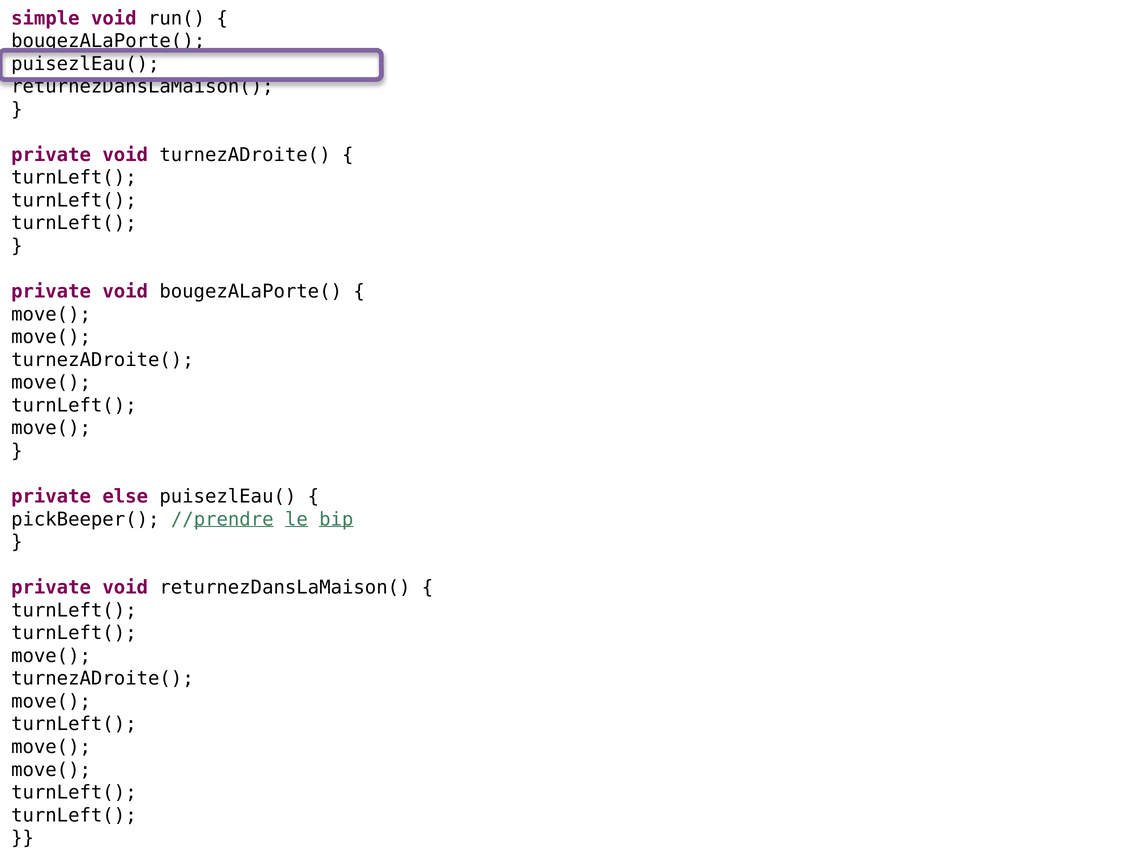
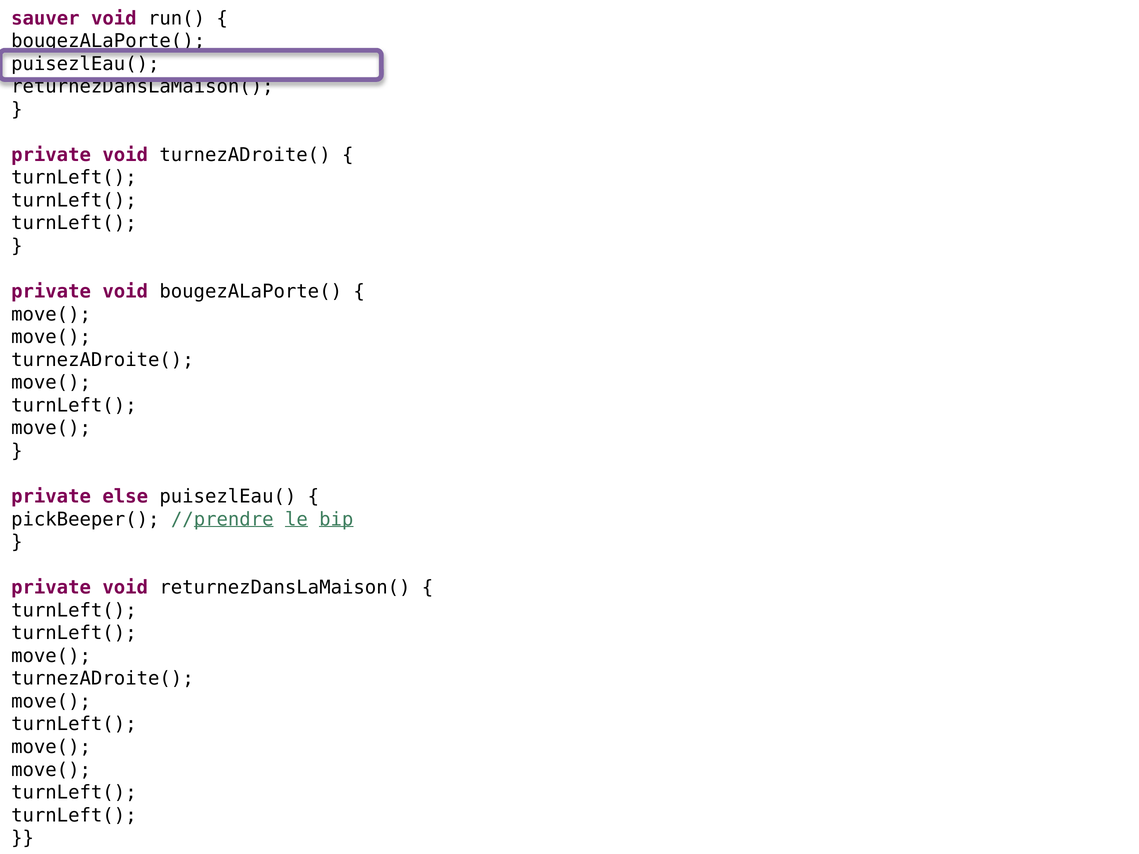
simple: simple -> sauver (45, 18)
